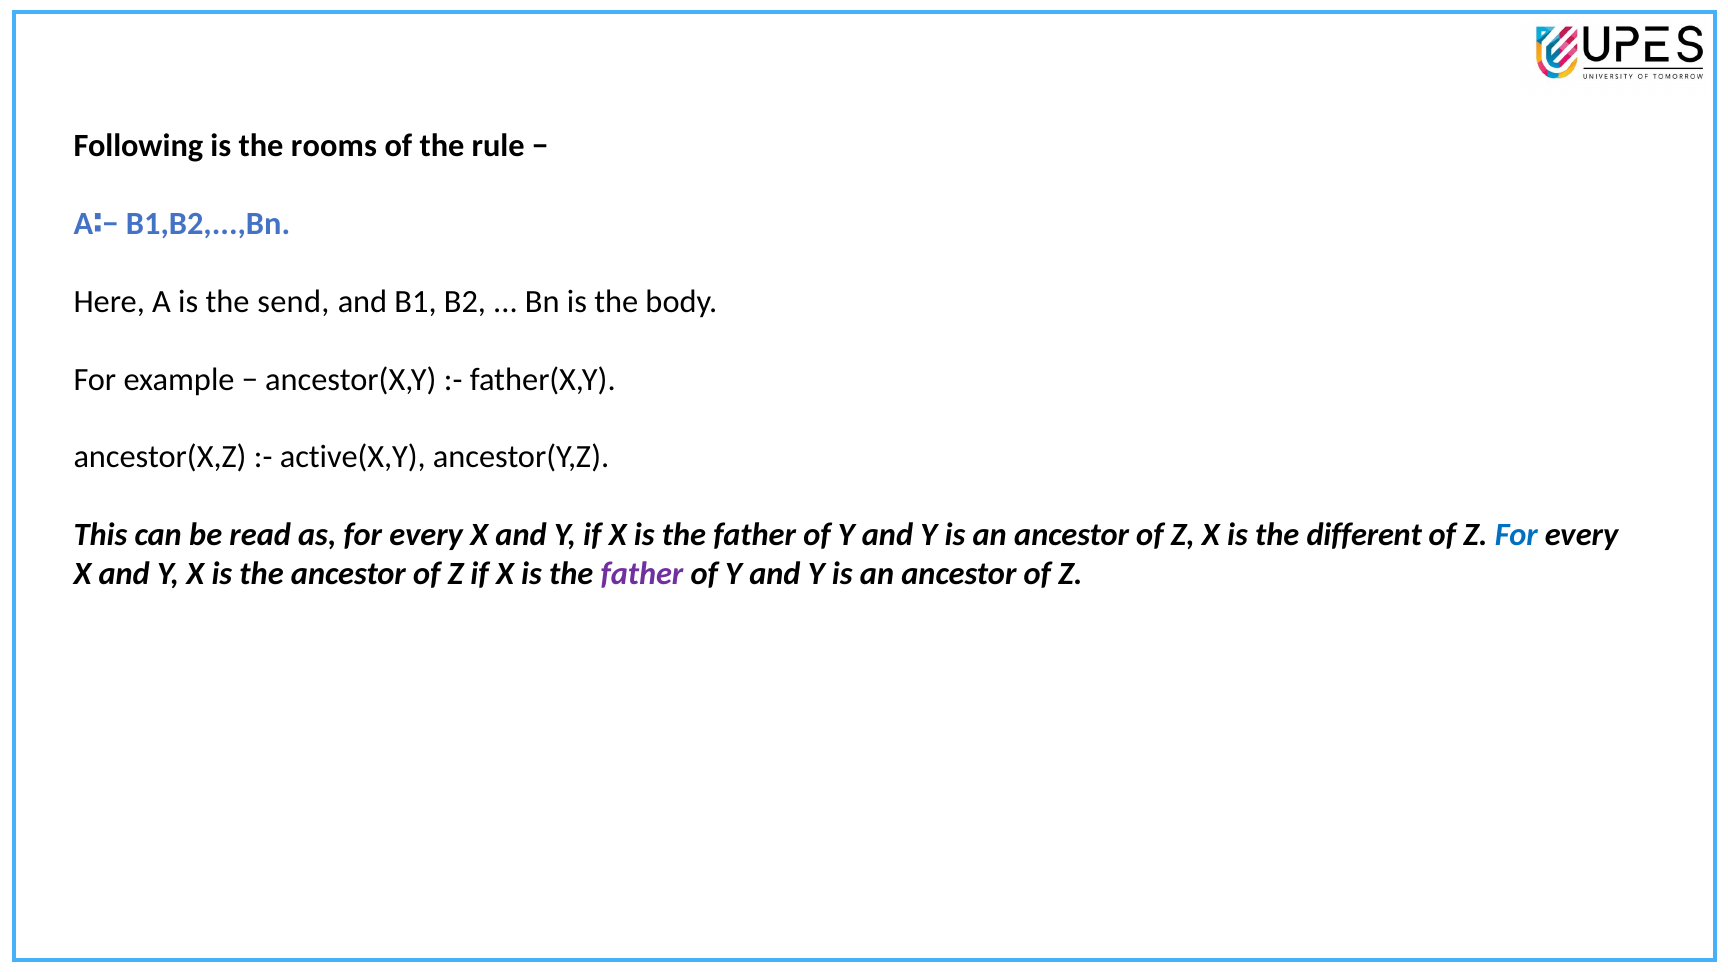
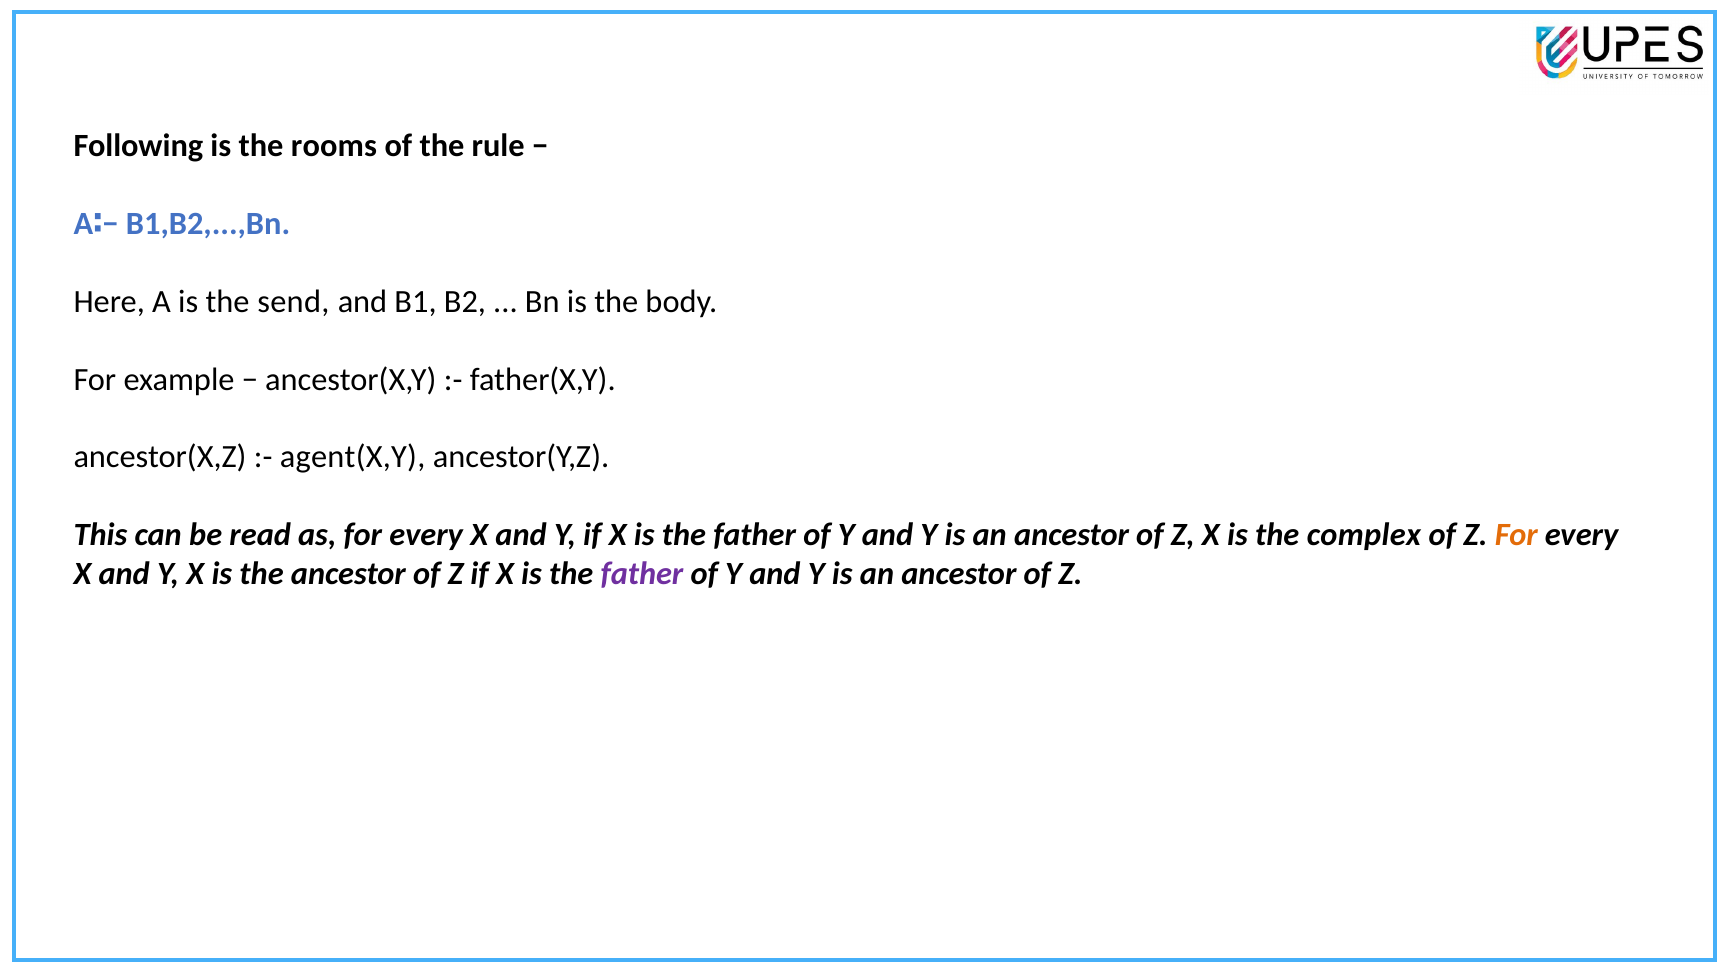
active(X,Y: active(X,Y -> agent(X,Y (353, 457)
different: different -> complex (1364, 535)
For colour: blue -> orange (1516, 535)
